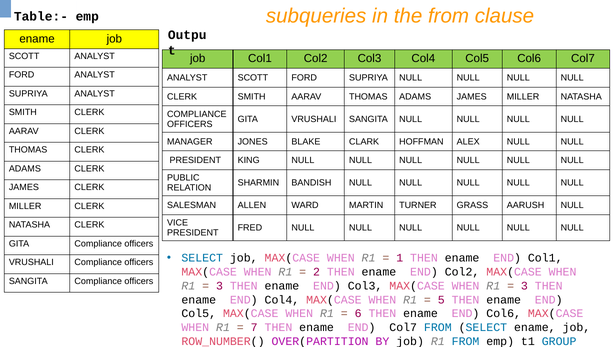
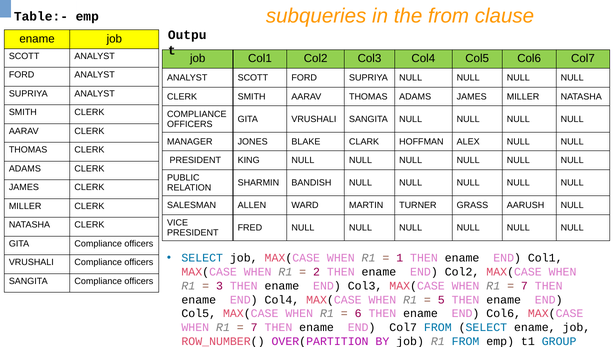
3: 3 -> 7 (524, 285)
